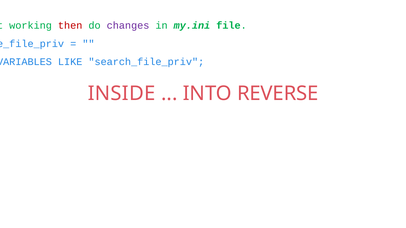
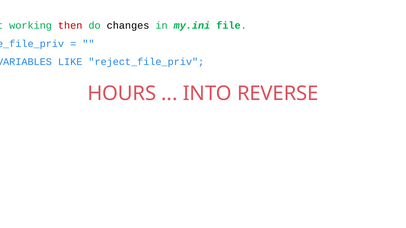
changes colour: purple -> black (128, 25)
search_file_priv: search_file_priv -> reject_file_priv (146, 62)
INSIDE: INSIDE -> HOURS (122, 94)
